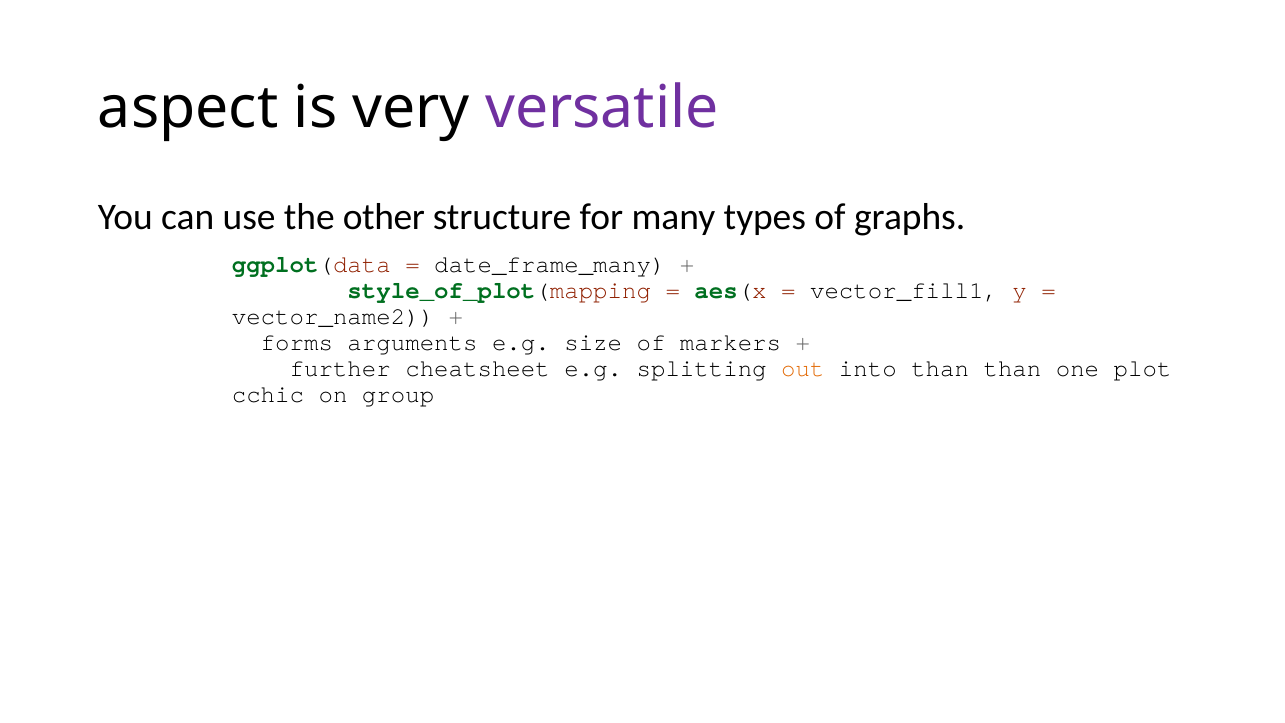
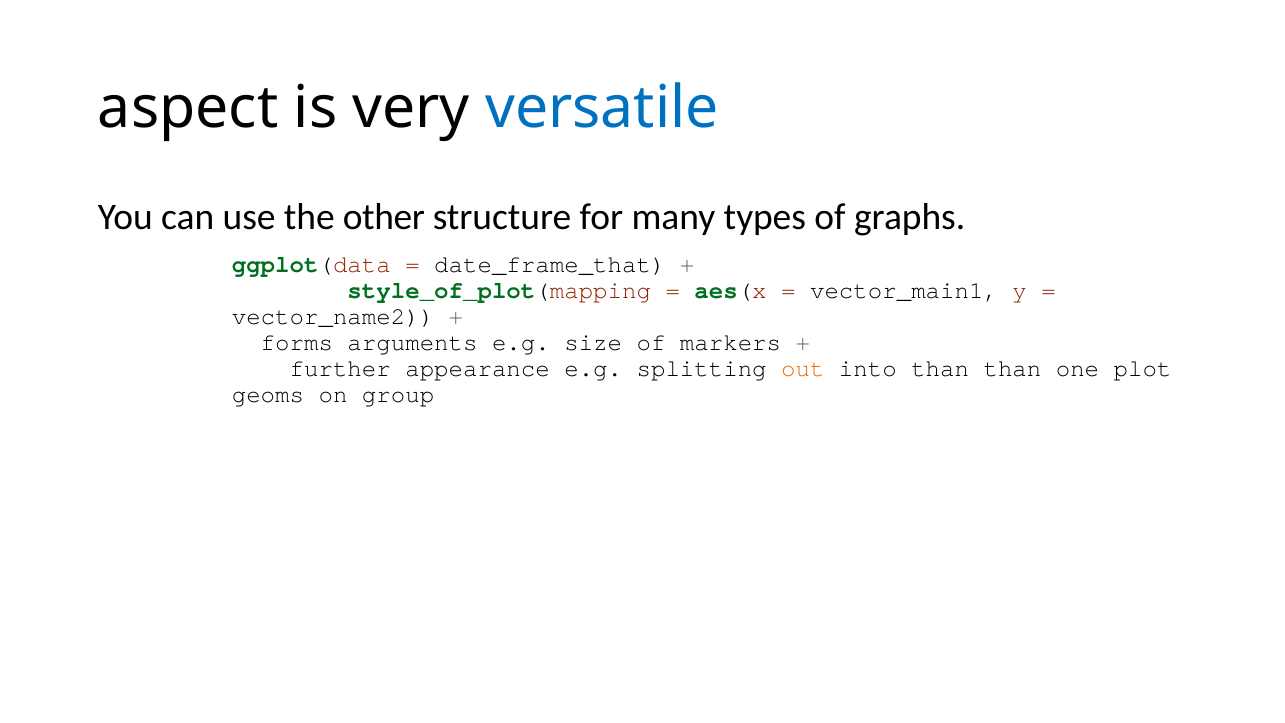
versatile colour: purple -> blue (602, 108)
date_frame_many: date_frame_many -> date_frame_that (550, 264)
vector_fill1: vector_fill1 -> vector_main1 (904, 290)
cheatsheet: cheatsheet -> appearance (478, 368)
cchic: cchic -> geoms (268, 394)
